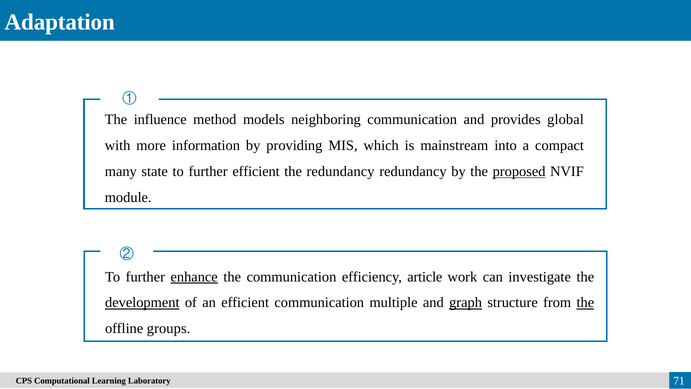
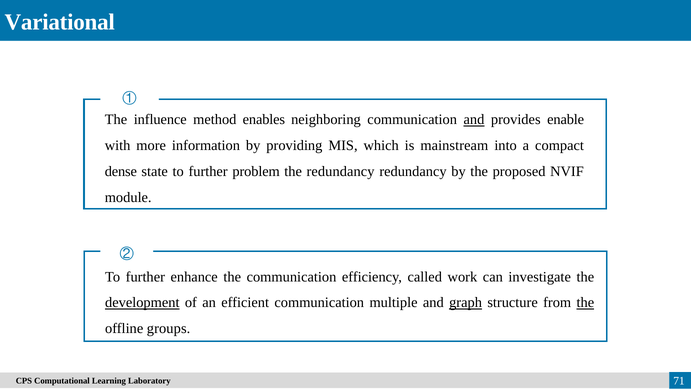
Adaptation: Adaptation -> Variational (60, 22)
models: models -> enables (264, 120)
and underline: none -> present (474, 120)
global: global -> enable (566, 120)
many: many -> dense (121, 171)
further efficient: efficient -> problem (256, 171)
proposed underline: present -> none (519, 171)
enhance underline: present -> none (194, 277)
article: article -> called (425, 277)
